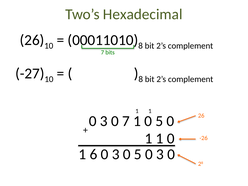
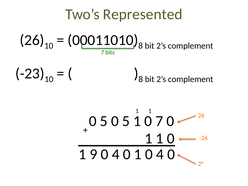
Hexadecimal: Hexadecimal -> Represented (143, 14)
-27: -27 -> -23 (30, 73)
3: 3 -> 5 (104, 121)
7: 7 -> 5 (126, 121)
1 0 5: 5 -> 7 (159, 121)
6: 6 -> 9 (93, 154)
3: 3 -> 4 (116, 154)
5: 5 -> 1 (138, 154)
3: 3 -> 4 (160, 154)
